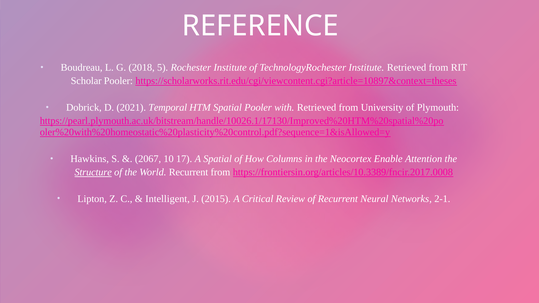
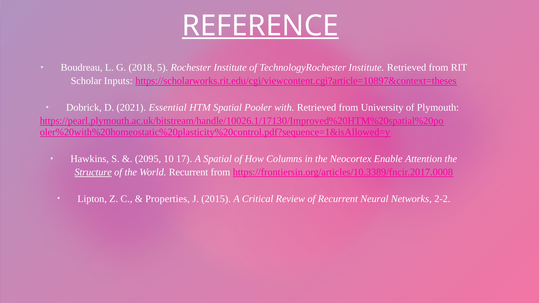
REFERENCE underline: none -> present (260, 26)
Scholar Pooler: Pooler -> Inputs (118, 81)
Temporal: Temporal -> Essential (168, 108)
2067: 2067 -> 2095 (148, 159)
Intelligent: Intelligent -> Properties (167, 199)
2-1: 2-1 -> 2-2 (442, 199)
